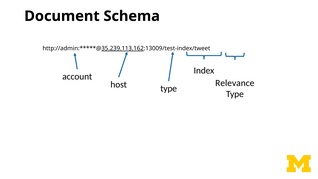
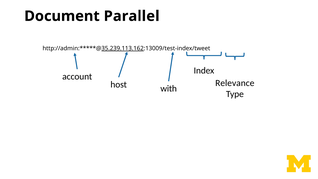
Schema: Schema -> Parallel (132, 16)
host type: type -> with (169, 89)
